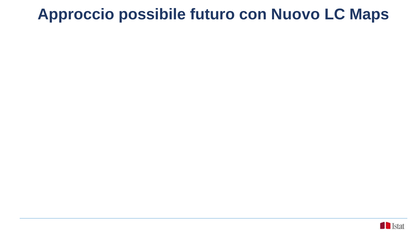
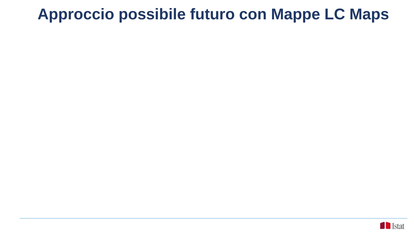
Nuovo: Nuovo -> Mappe (296, 14)
